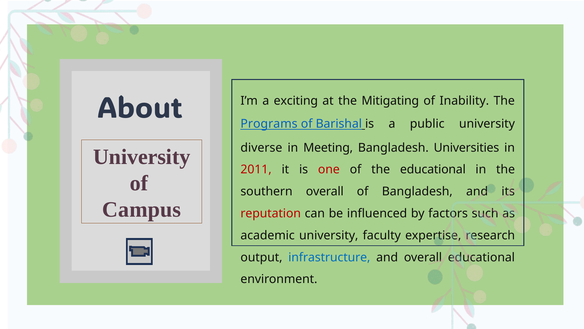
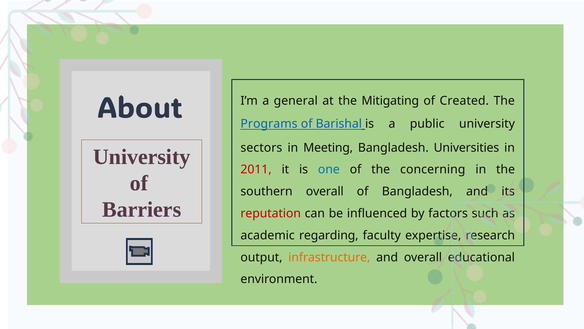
exciting: exciting -> general (296, 101)
Inability: Inability -> Created (464, 101)
diverse: diverse -> sectors (261, 147)
one colour: red -> blue (329, 169)
the educational: educational -> concerning (433, 169)
Campus: Campus -> Barriers (142, 209)
academic university: university -> regarding (329, 235)
infrastructure colour: blue -> orange (329, 257)
